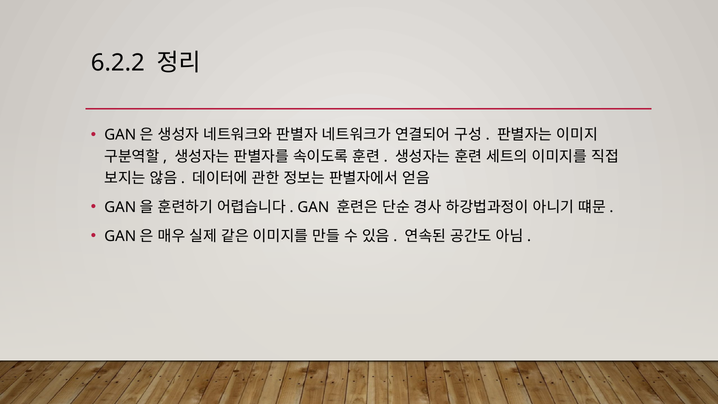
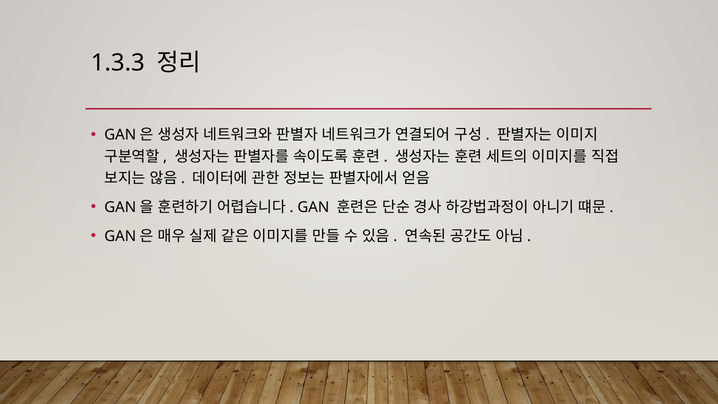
6.2.2: 6.2.2 -> 1.3.3 (118, 63)
